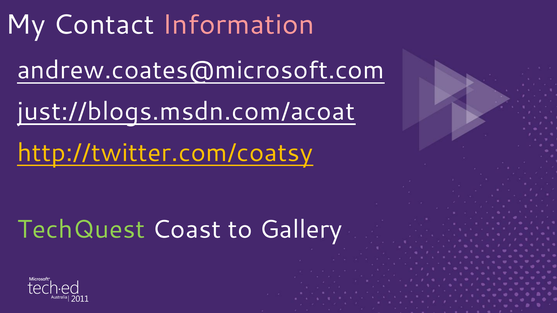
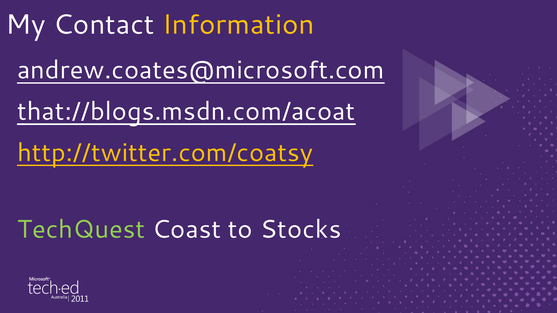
Information colour: pink -> yellow (238, 25)
just://blogs.msdn.com/acoat: just://blogs.msdn.com/acoat -> that://blogs.msdn.com/acoat (186, 112)
Gallery: Gallery -> Stocks (301, 230)
